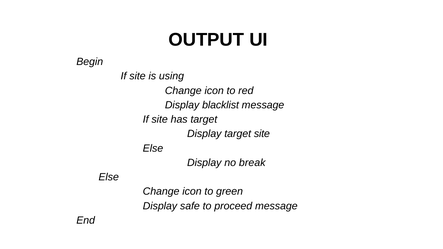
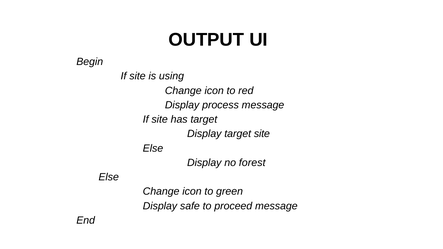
blacklist: blacklist -> process (221, 105)
break: break -> forest (252, 163)
